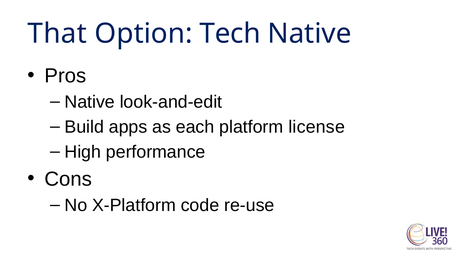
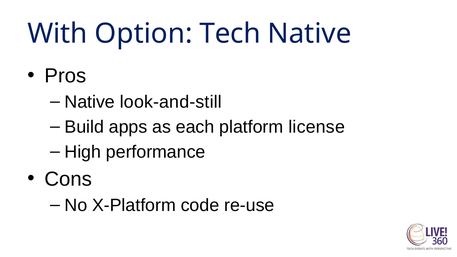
That: That -> With (57, 34)
look-and-edit: look-and-edit -> look-and-still (171, 102)
